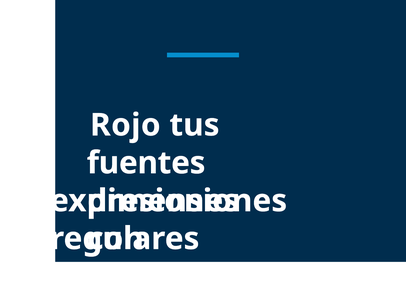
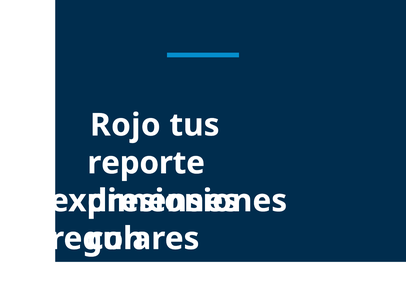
fuentes: fuentes -> reporte (146, 163)
